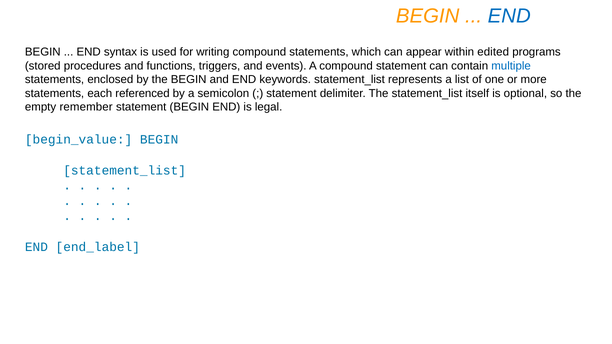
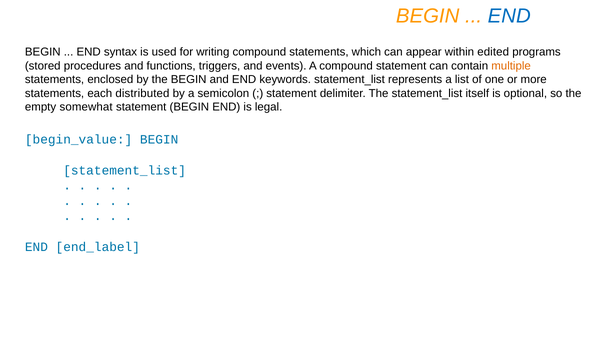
multiple colour: blue -> orange (511, 66)
referenced: referenced -> distributed (142, 93)
remember: remember -> somewhat (86, 107)
